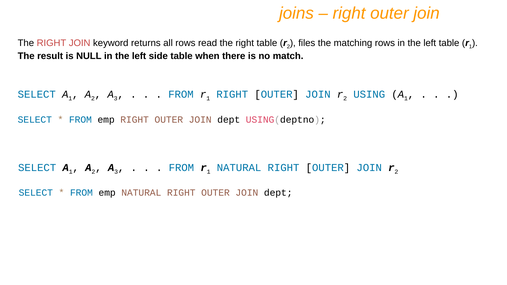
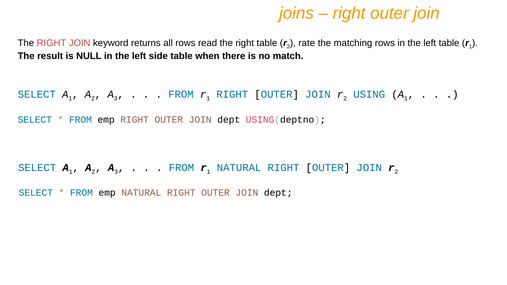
files: files -> rate (307, 43)
